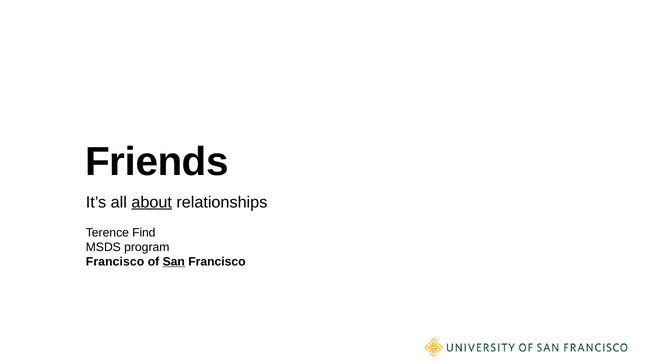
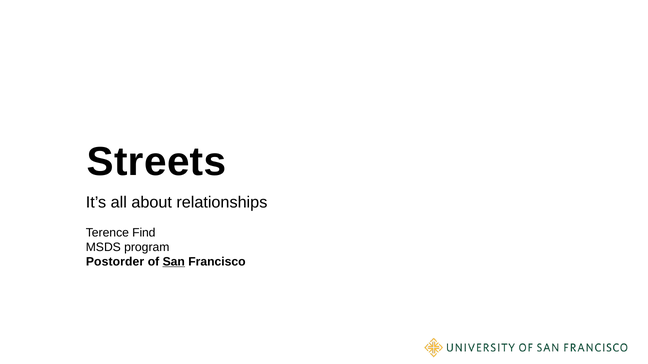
Friends: Friends -> Streets (156, 162)
about underline: present -> none (152, 203)
Francisco: Francisco -> Postorder (115, 262)
